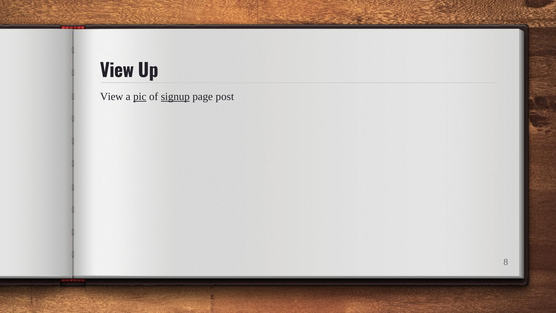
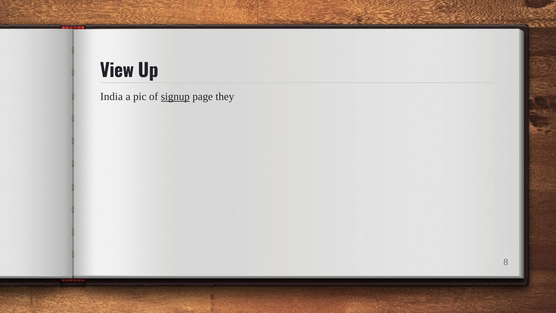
View: View -> India (112, 97)
pic underline: present -> none (140, 97)
post: post -> they (225, 97)
